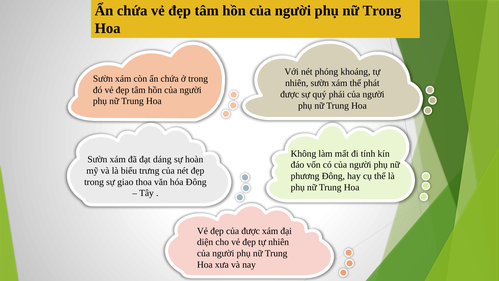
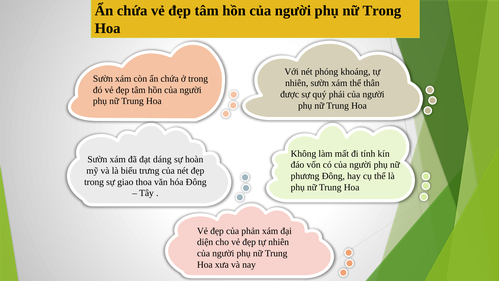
phát: phát -> thân (372, 83)
của được: được -> phản (251, 231)
